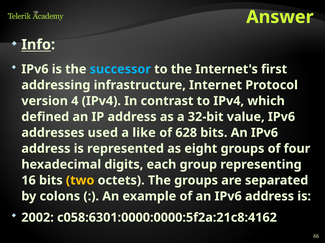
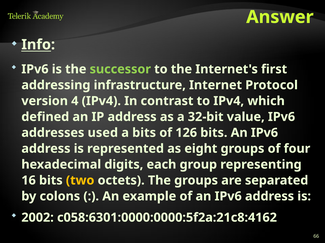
successor colour: light blue -> light green (120, 69)
a like: like -> bits (144, 133)
628: 628 -> 126 (186, 133)
